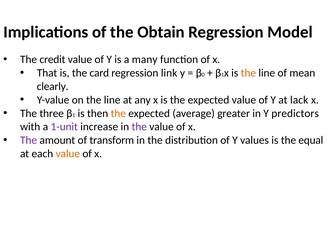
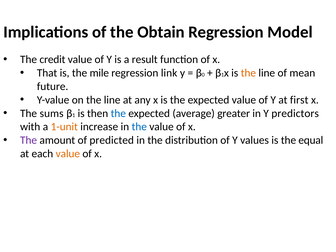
many: many -> result (145, 60)
card: card -> mile (99, 73)
clearly: clearly -> future (53, 86)
lack: lack -> first (299, 100)
three: three -> sums (52, 113)
the colour: orange -> blue (118, 113)
1-unit colour: purple -> orange (64, 127)
the colour: purple -> blue (139, 127)
transform: transform -> predicted (112, 140)
